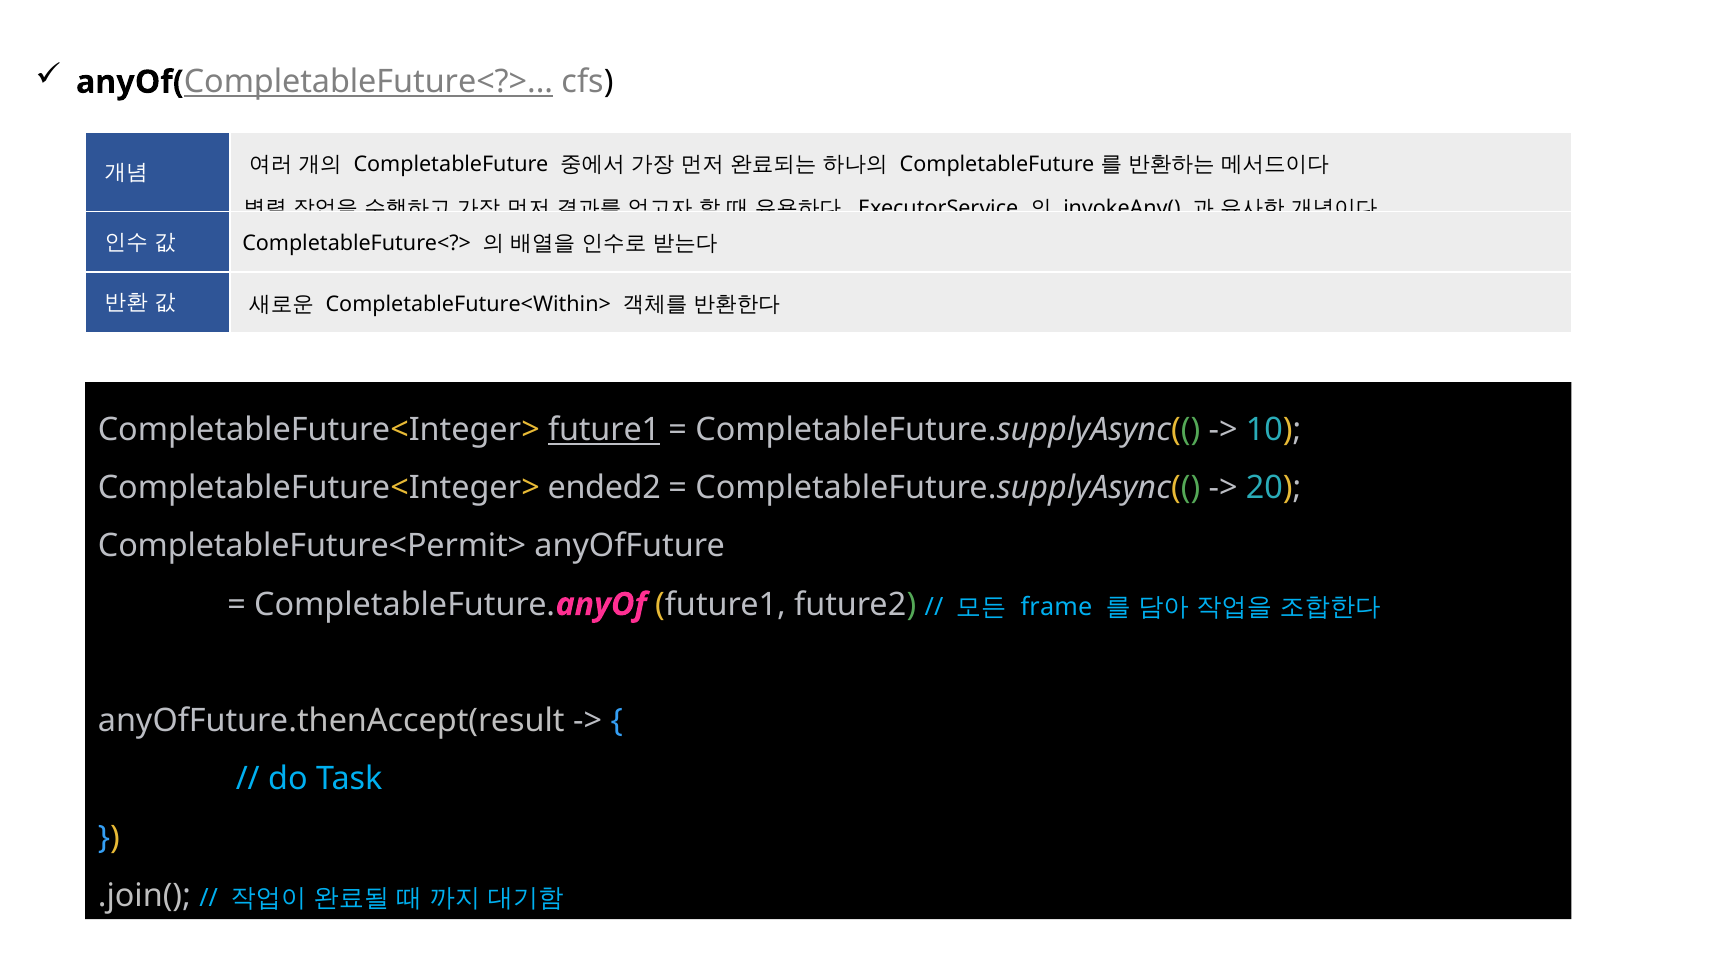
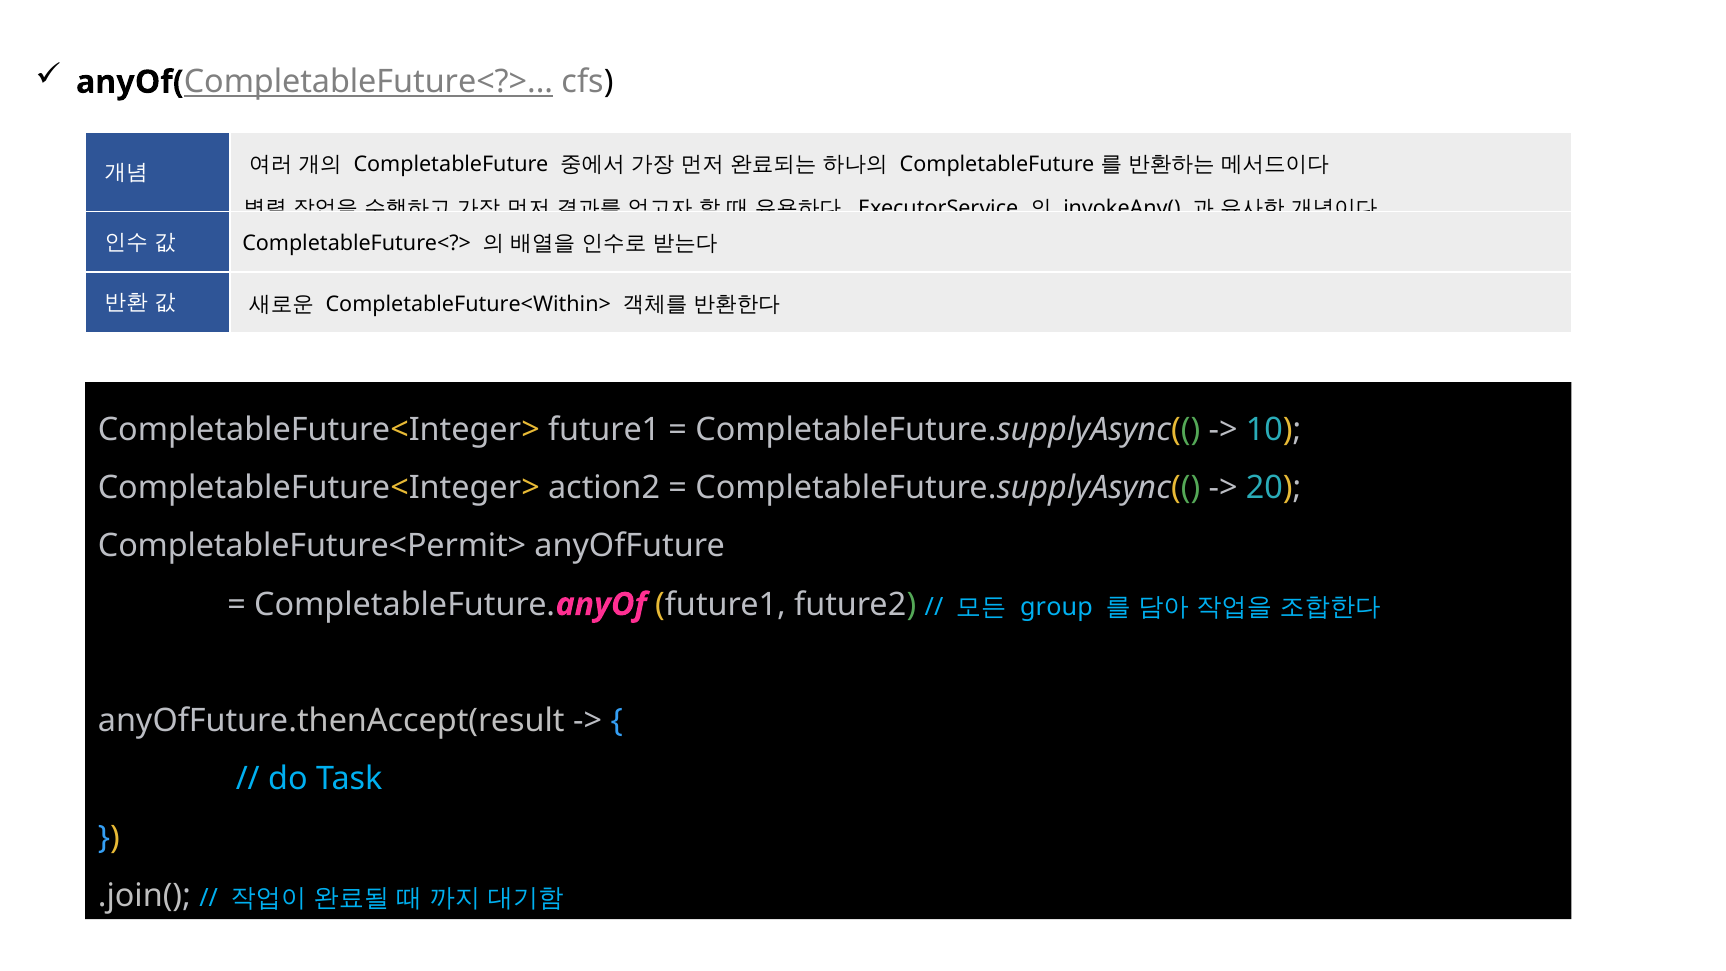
future1 underline: present -> none (604, 430)
ended2: ended2 -> action2 (604, 488)
frame: frame -> group (1057, 607)
